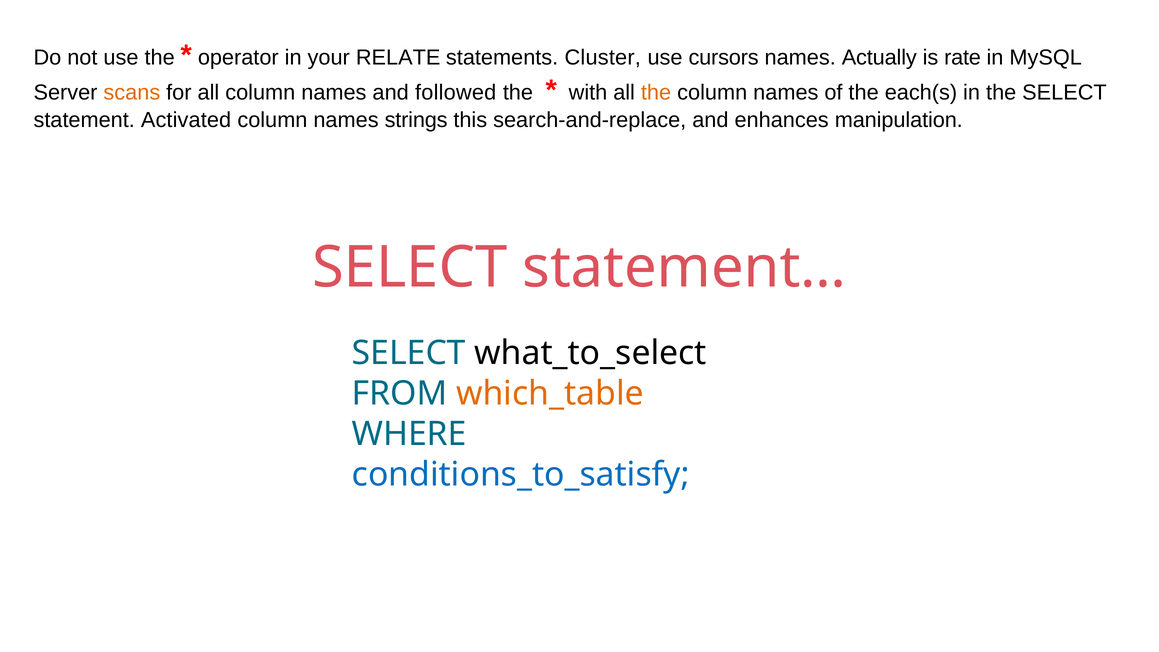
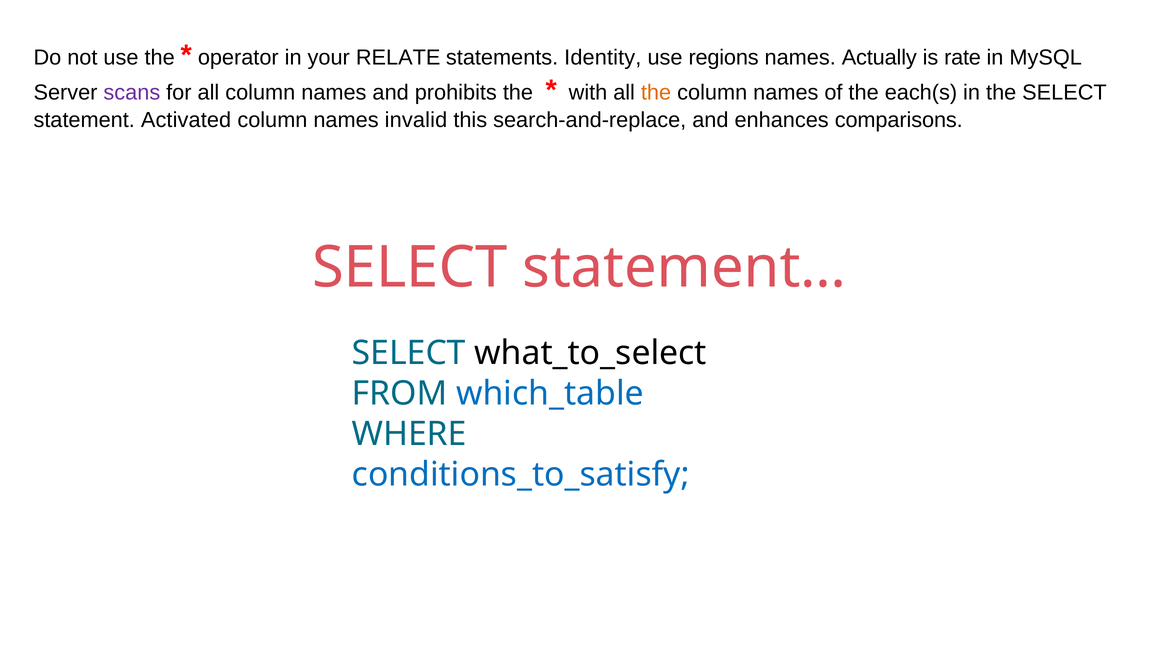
Cluster: Cluster -> Identity (603, 58)
cursors: cursors -> regions (724, 58)
scans colour: orange -> purple (132, 92)
followed: followed -> prohibits (456, 92)
strings: strings -> invalid (416, 120)
manipulation: manipulation -> comparisons (899, 120)
which_table colour: orange -> blue (550, 393)
